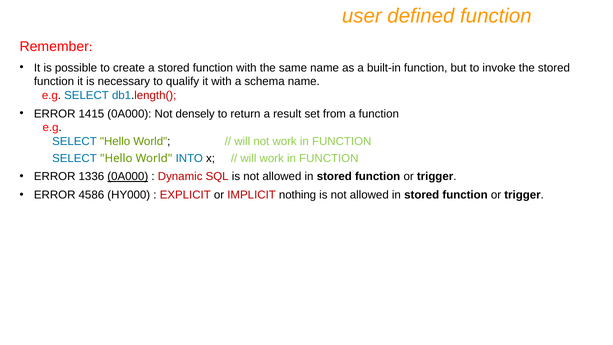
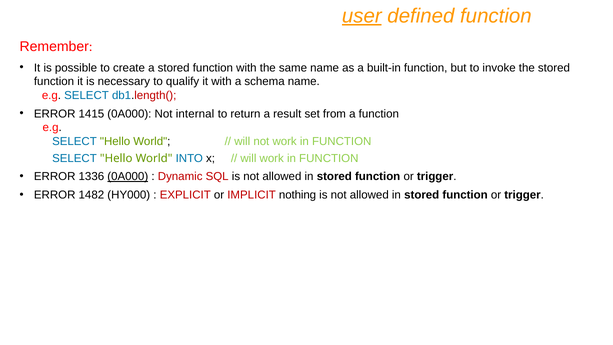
user underline: none -> present (362, 16)
densely: densely -> internal (195, 114)
4586: 4586 -> 1482 (91, 195)
